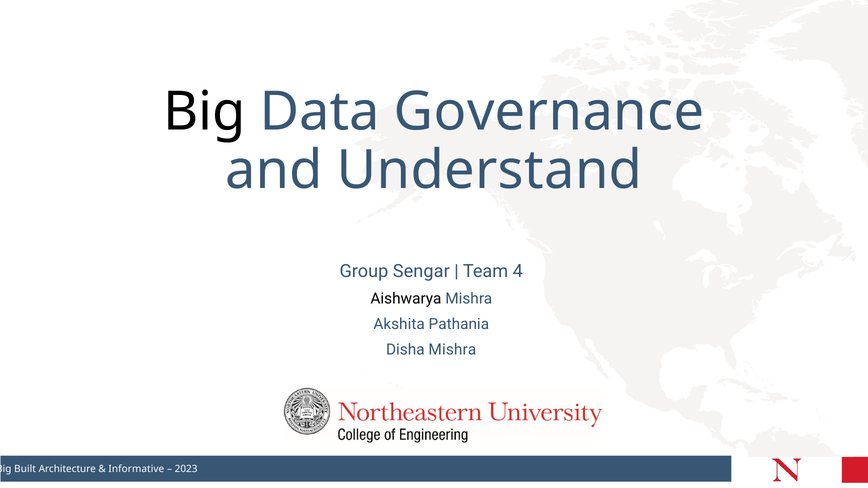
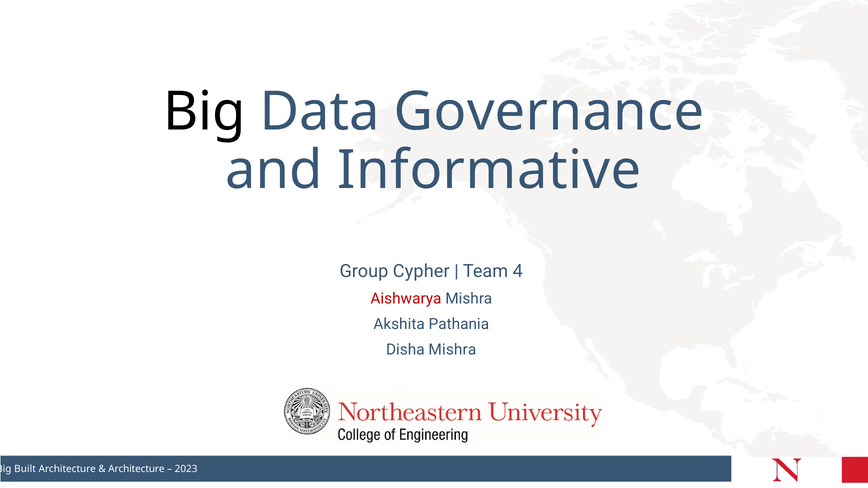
Understand: Understand -> Informative (489, 170)
Sengar: Sengar -> Cypher (421, 272)
Aishwarya colour: black -> red (406, 299)
Informative: Informative -> Architecture (136, 469)
